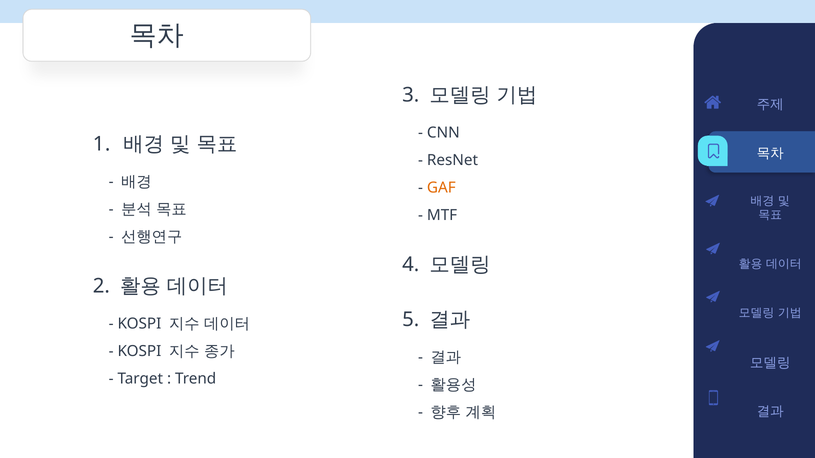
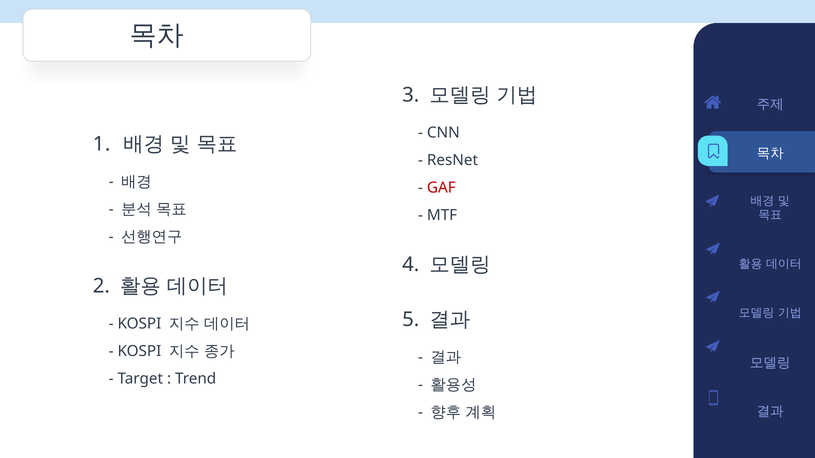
GAF colour: orange -> red (441, 188)
